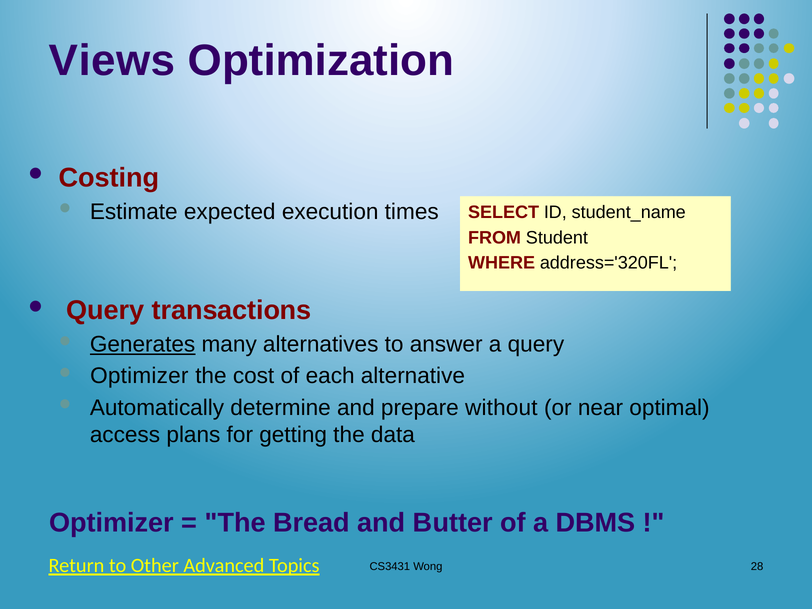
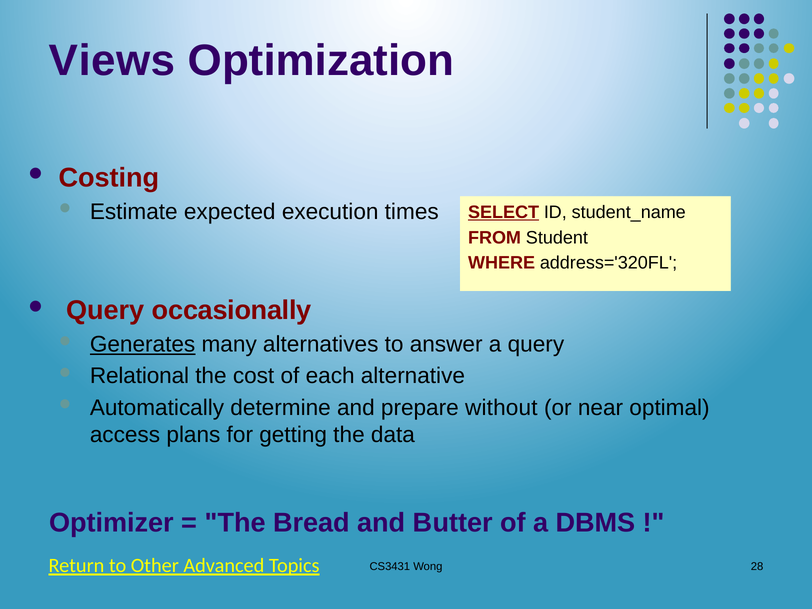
SELECT underline: none -> present (504, 212)
transactions: transactions -> occasionally (232, 310)
Optimizer: Optimizer -> Relational (139, 376)
